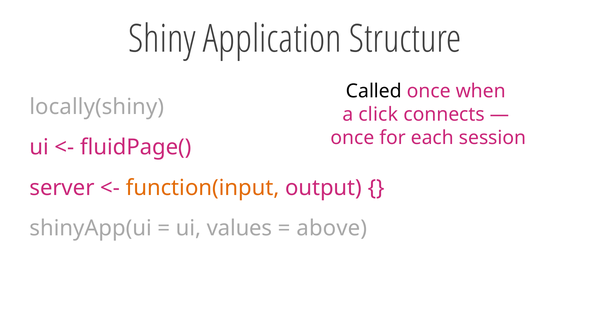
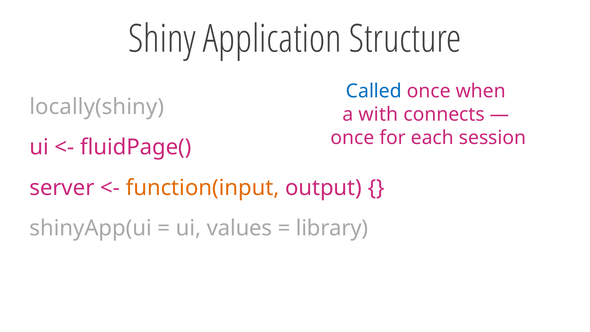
Called colour: black -> blue (374, 91)
click: click -> with (378, 114)
above: above -> library (332, 228)
